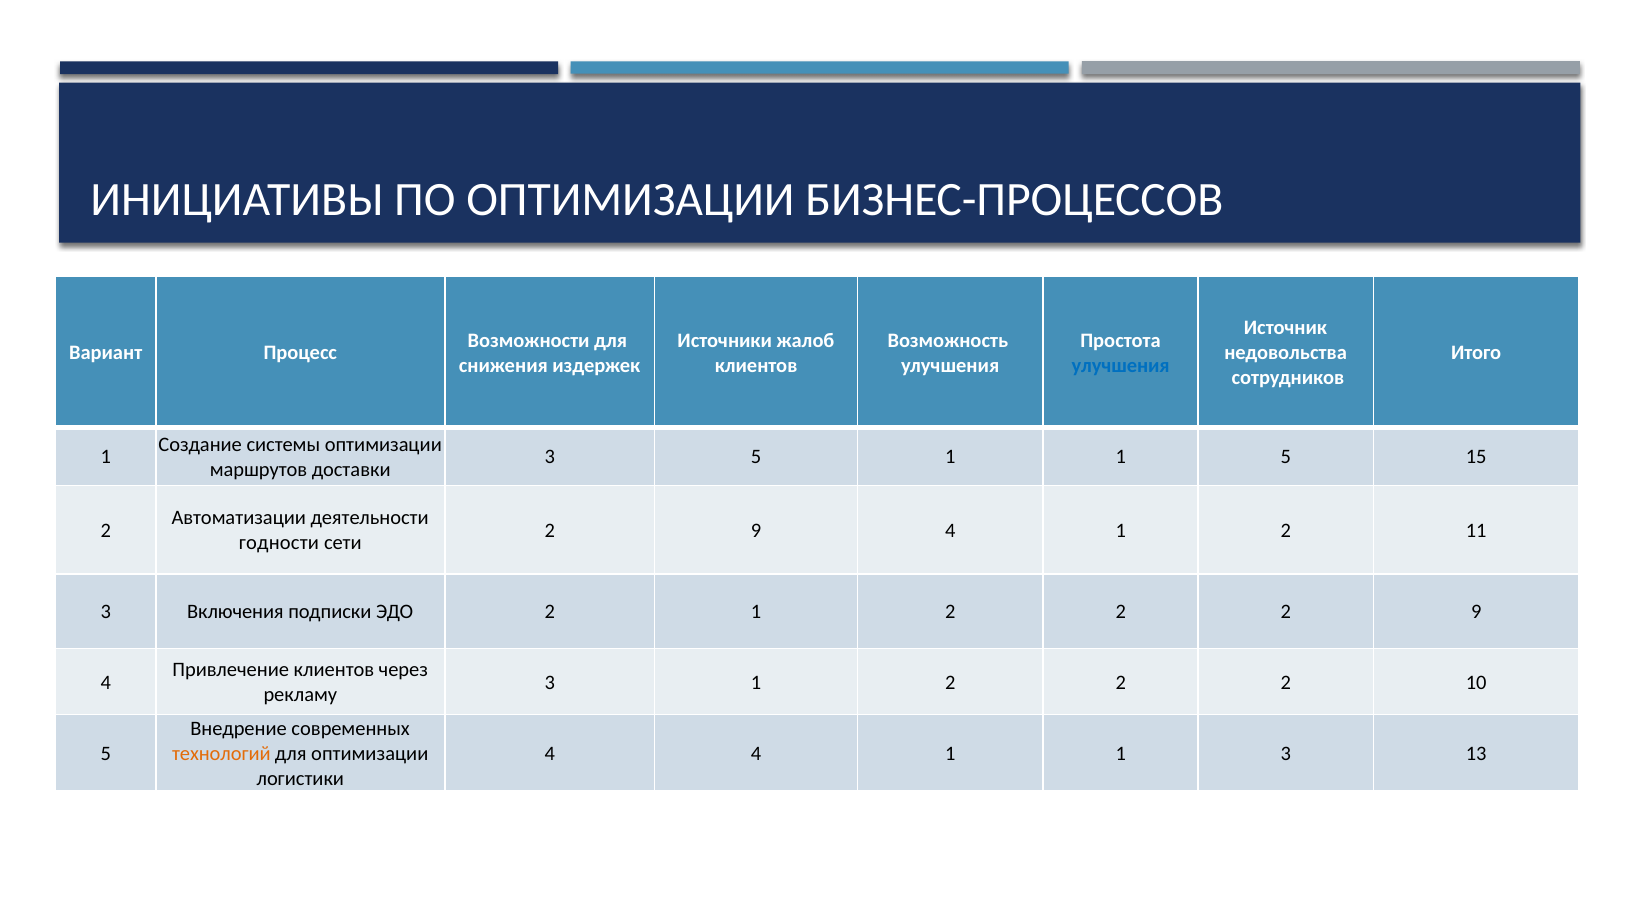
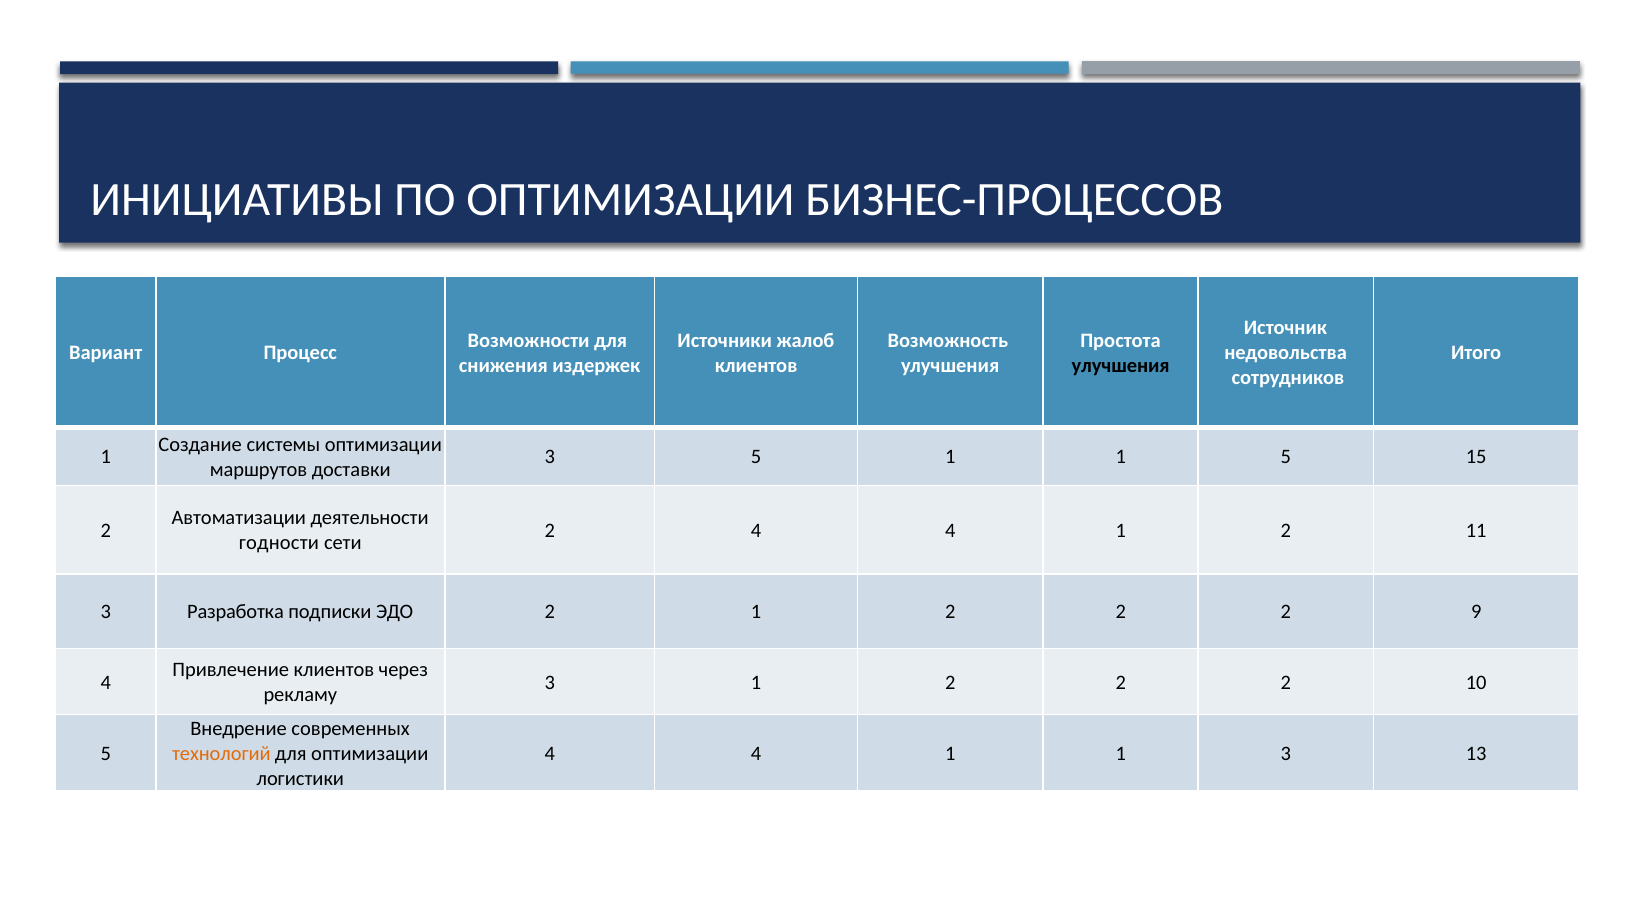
улучшения colour: blue -> black (1121, 365)
9: 9 -> 4 (756, 530)
Включения: Включения -> Разработка (235, 612)
